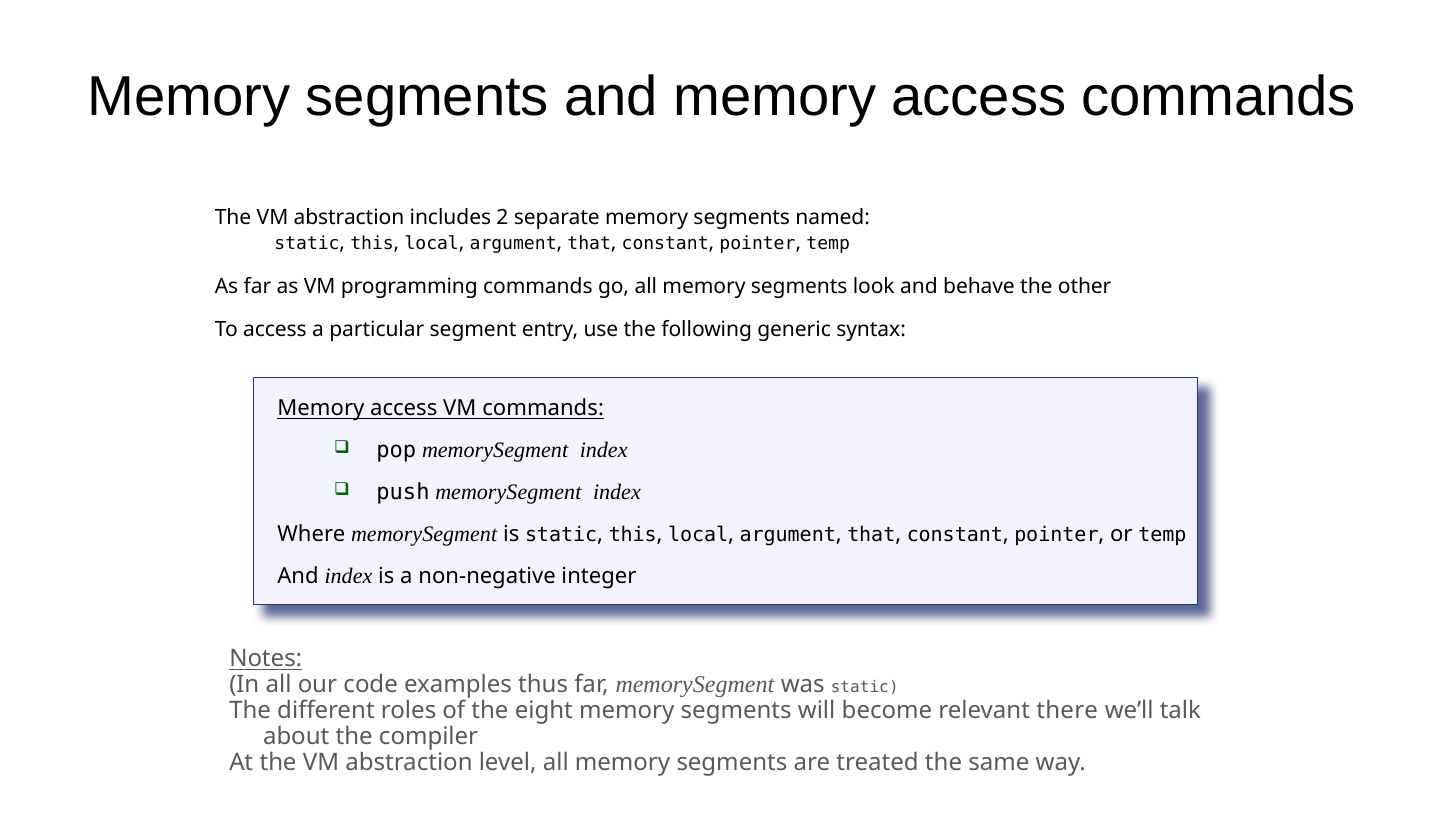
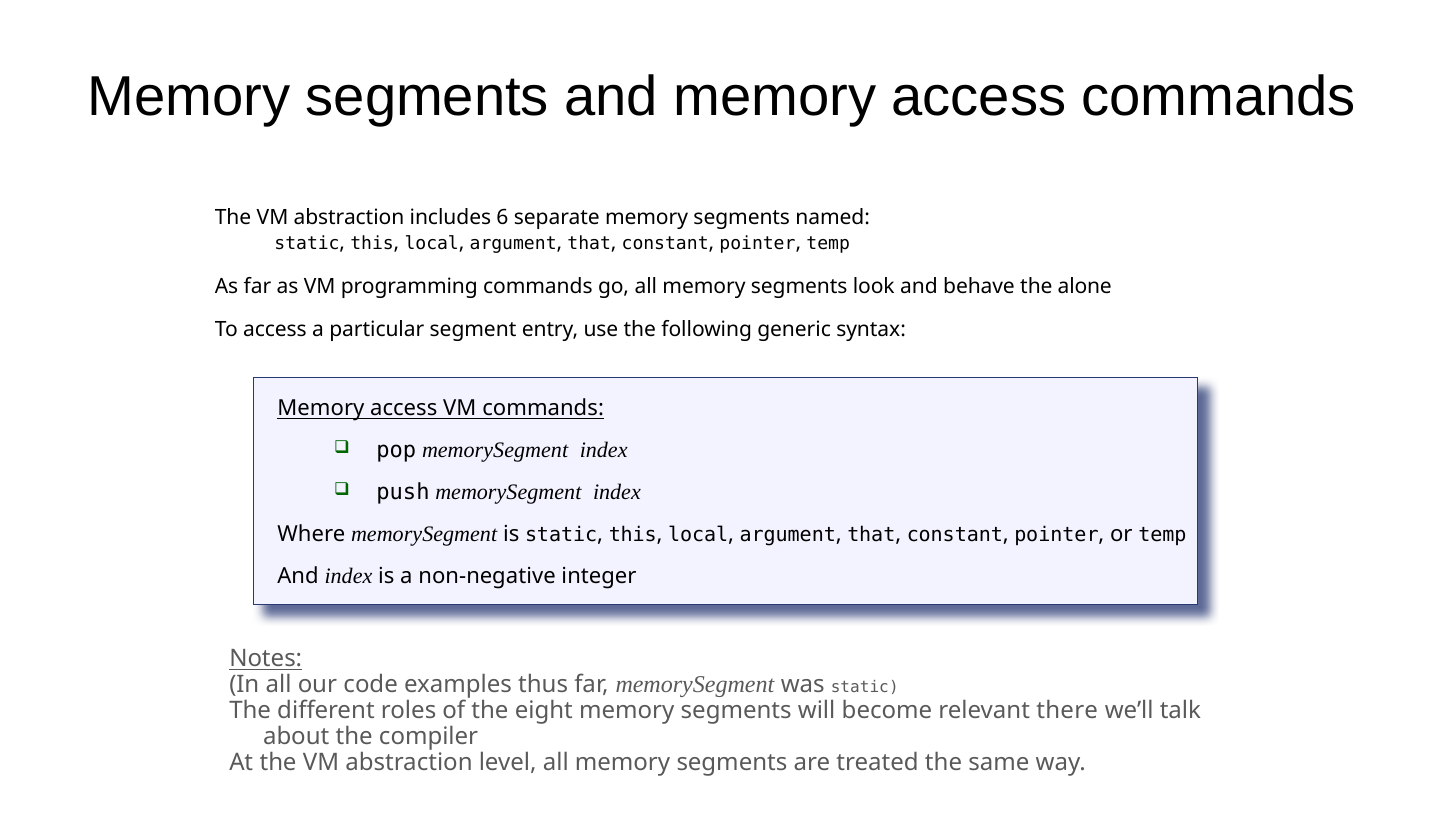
2: 2 -> 6 (502, 218)
other: other -> alone (1085, 286)
